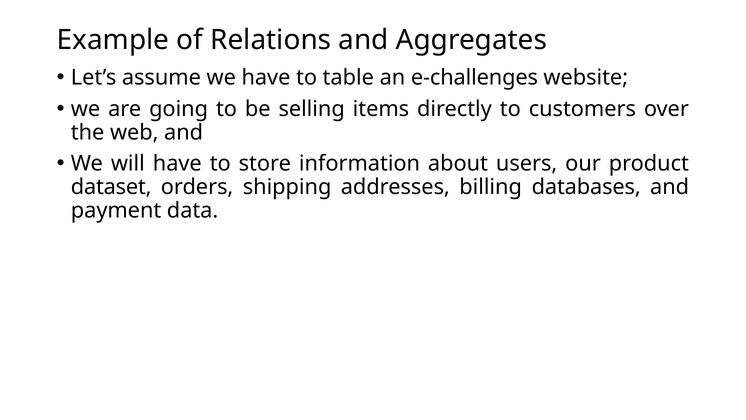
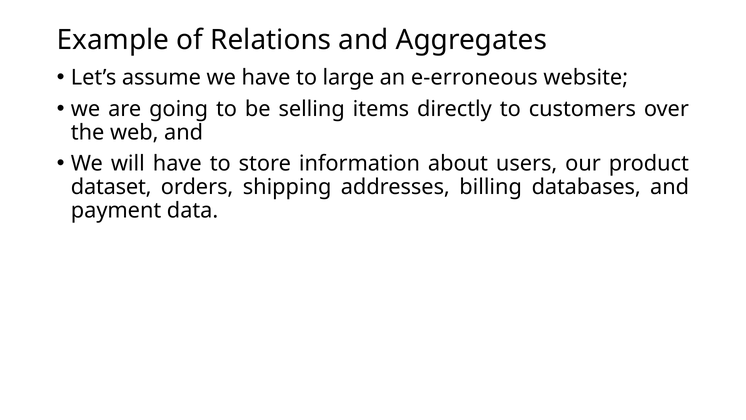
table: table -> large (348, 78)
e-challenges: e-challenges -> e-erroneous (474, 78)
